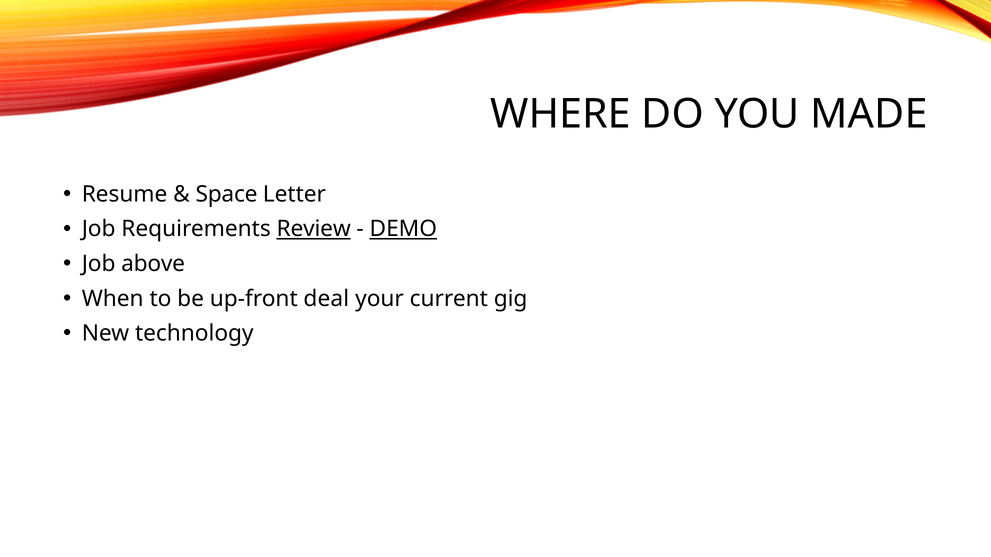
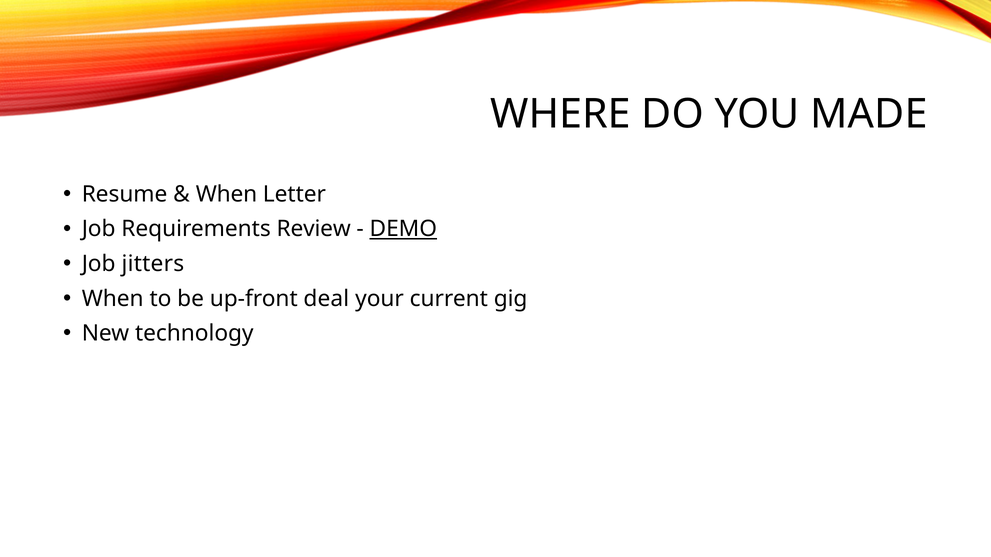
Space: Space -> When (226, 194)
Review underline: present -> none (314, 229)
above: above -> jitters (153, 264)
